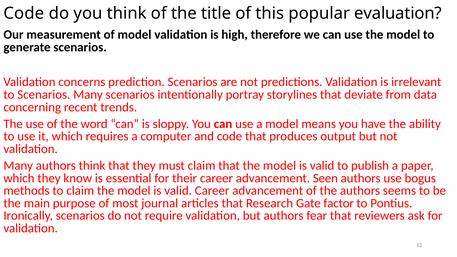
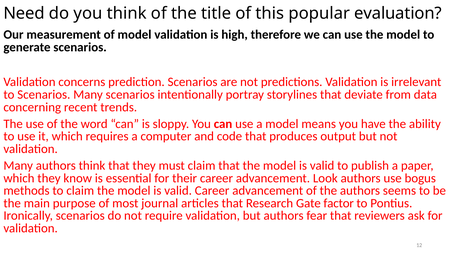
Code: Code -> Need (24, 13)
Seen: Seen -> Look (325, 178)
